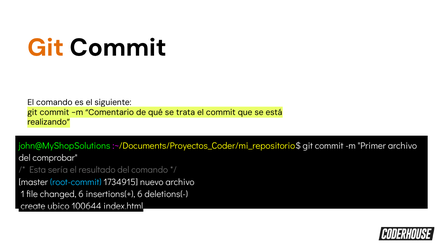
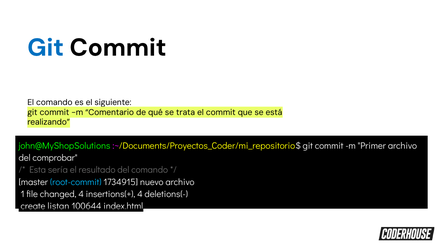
Git colour: orange -> blue (46, 48)
changed 6: 6 -> 4 (81, 194)
insertions(+ 6: 6 -> 4 (140, 194)
ubico: ubico -> listan (58, 206)
